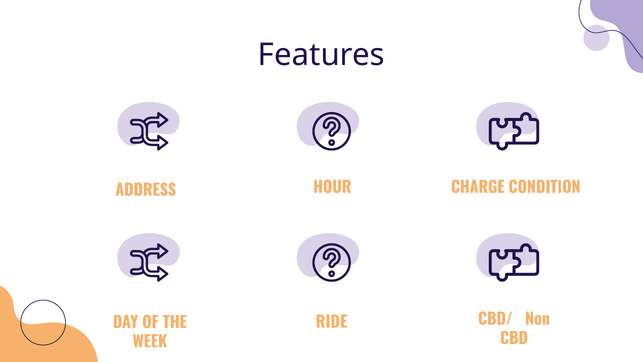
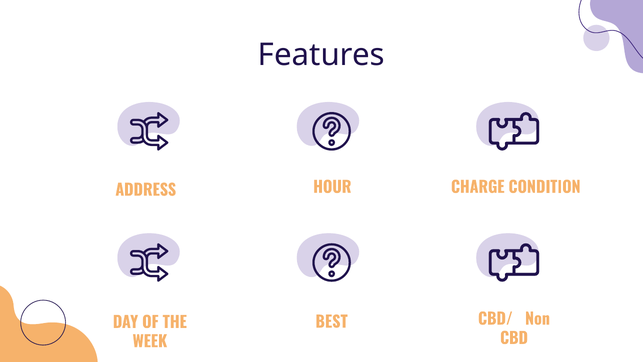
RIDE: RIDE -> BEST (332, 322)
